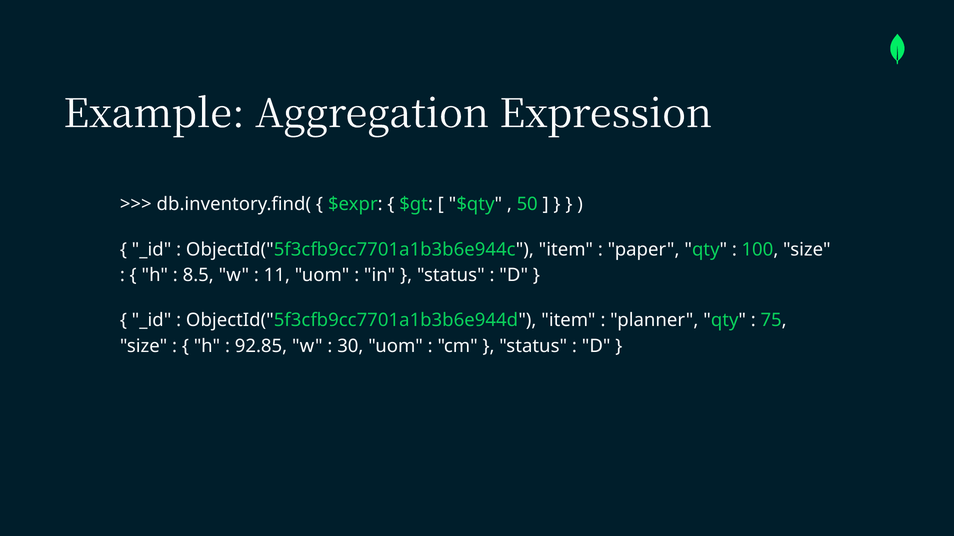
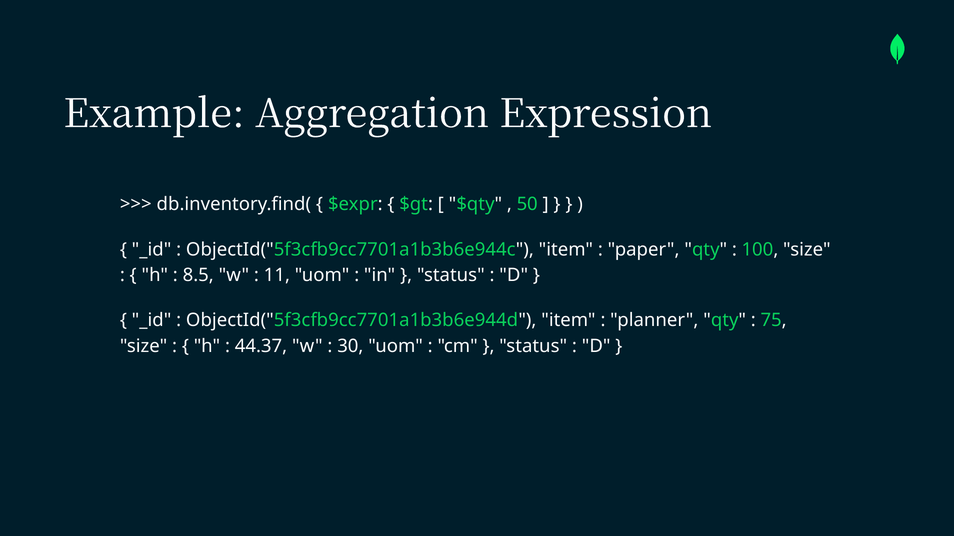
92.85: 92.85 -> 44.37 (261, 346)
